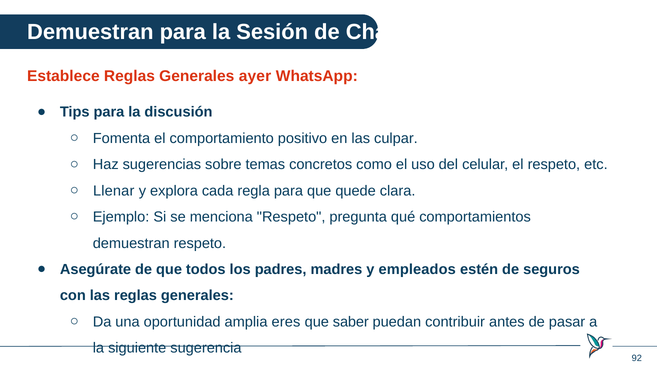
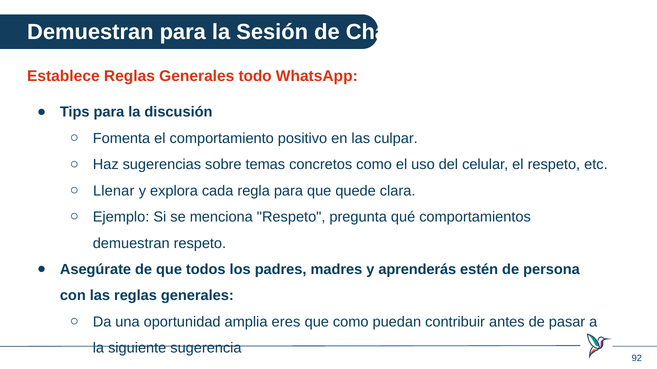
ayer: ayer -> todo (255, 76)
empleados: empleados -> aprenderás (417, 270)
seguros: seguros -> persona (551, 270)
que saber: saber -> como (351, 322)
